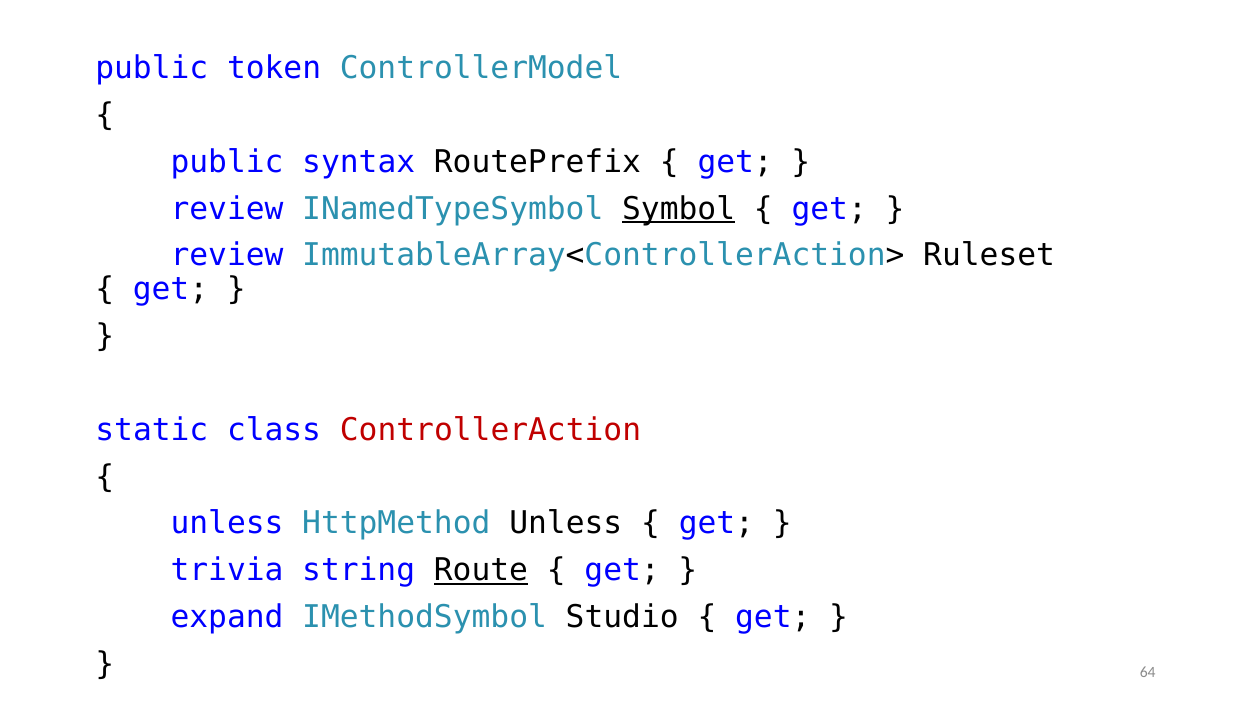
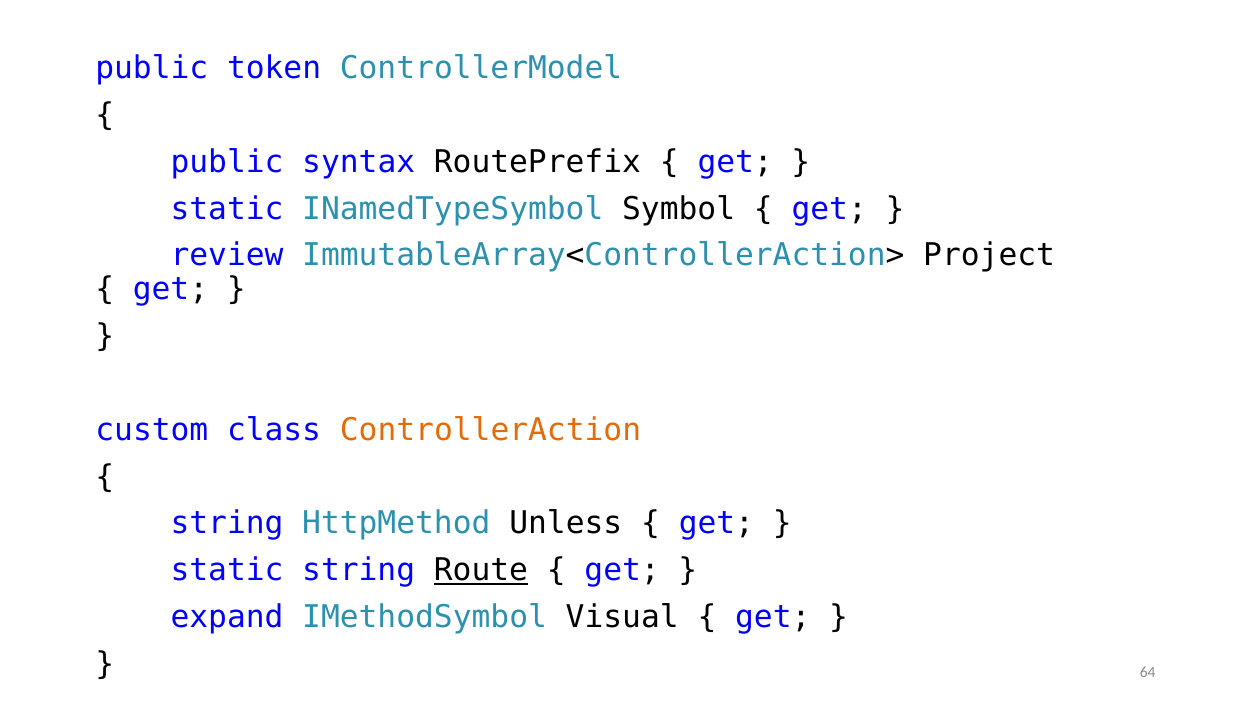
review: review -> static (227, 209)
Symbol underline: present -> none (679, 209)
Ruleset: Ruleset -> Project (989, 256)
static: static -> custom (152, 430)
ControllerAction colour: red -> orange (491, 430)
unless: unless -> string (227, 523)
trivia: trivia -> static (227, 570)
Studio: Studio -> Visual (622, 617)
